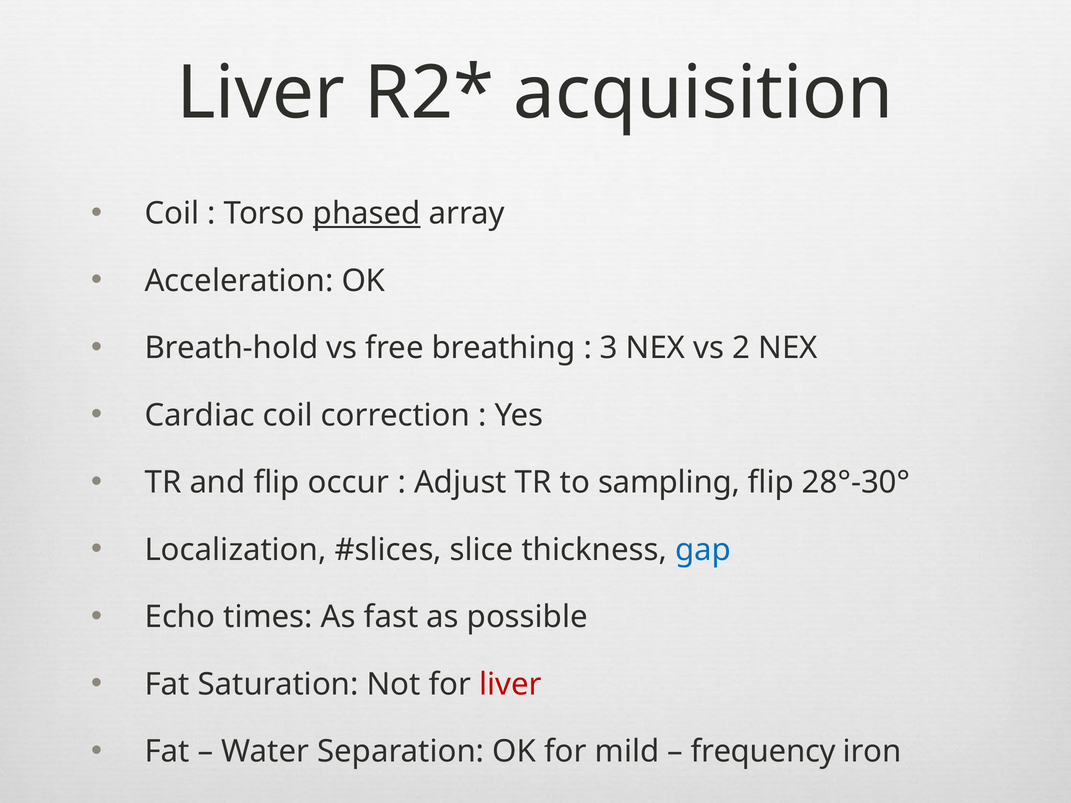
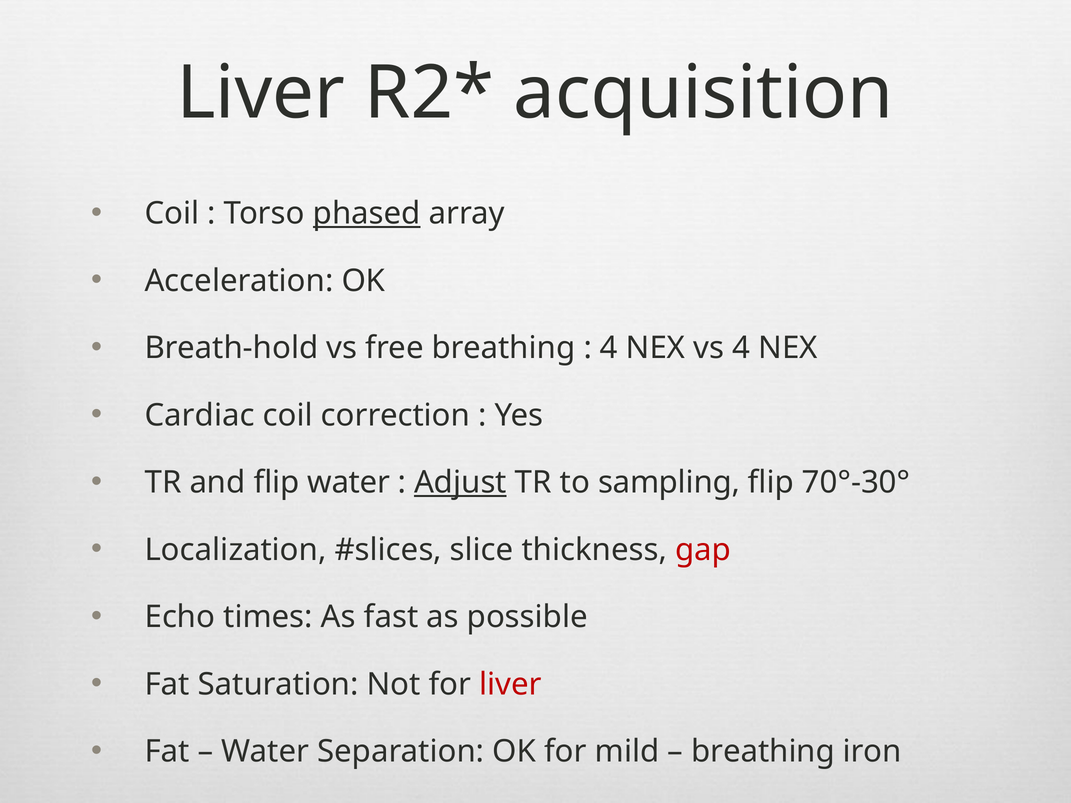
3: 3 -> 4 (609, 348)
vs 2: 2 -> 4 (741, 348)
flip occur: occur -> water (349, 483)
Adjust underline: none -> present (460, 483)
28°-30°: 28°-30° -> 70°-30° (856, 483)
gap colour: blue -> red (703, 550)
frequency: frequency -> breathing (763, 752)
